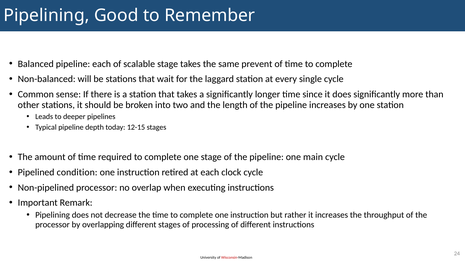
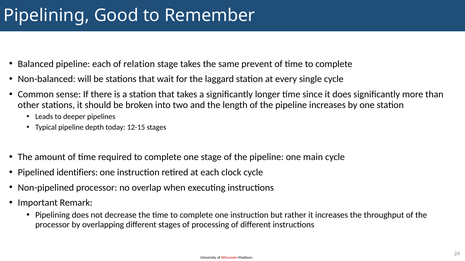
scalable: scalable -> relation (139, 64)
condition: condition -> identifiers (77, 173)
